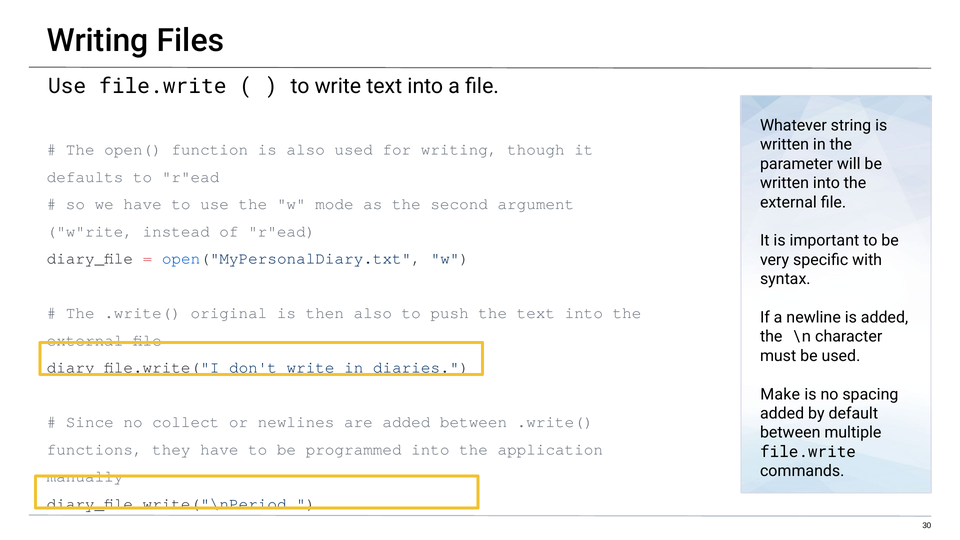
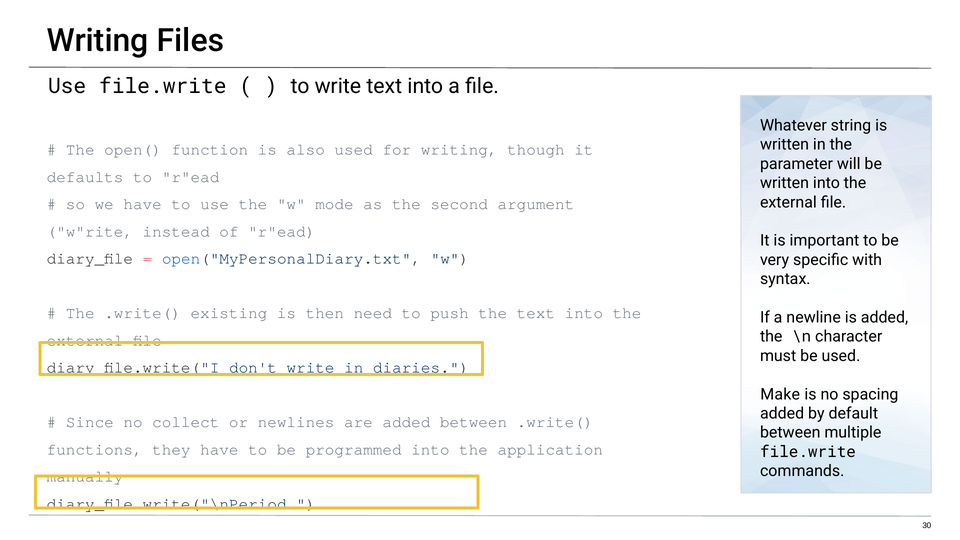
original: original -> existing (229, 313)
then also: also -> need (373, 313)
